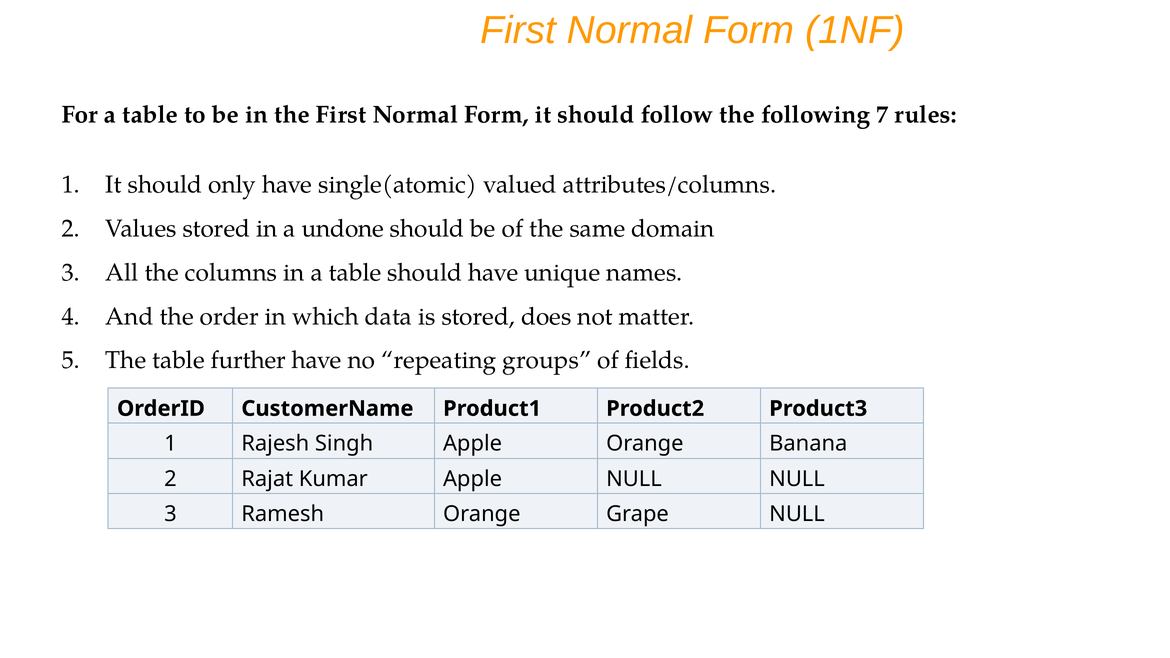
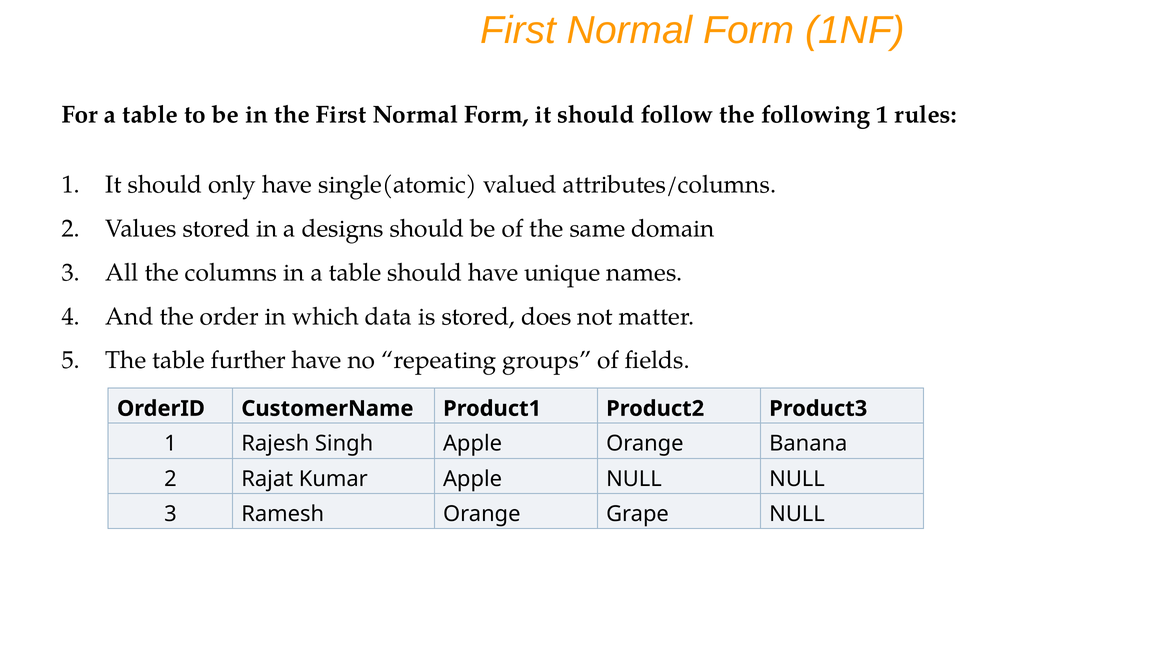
following 7: 7 -> 1 (882, 115)
undone: undone -> designs (343, 229)
